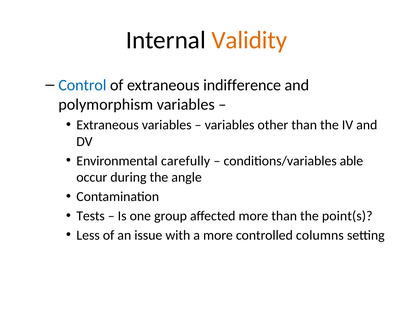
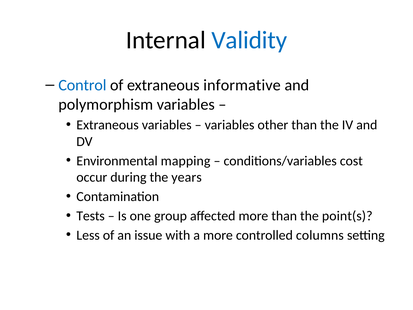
Validity colour: orange -> blue (249, 40)
indifference: indifference -> informative (242, 85)
carefully: carefully -> mapping (186, 161)
able: able -> cost (351, 161)
angle: angle -> years (187, 177)
